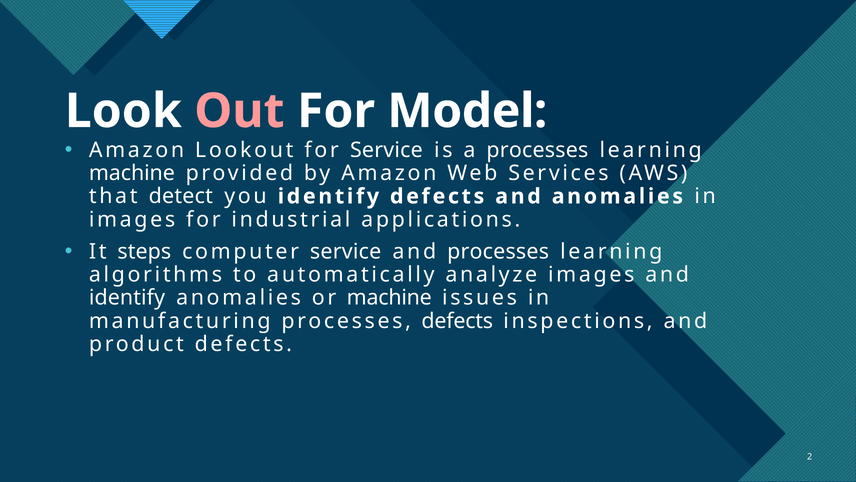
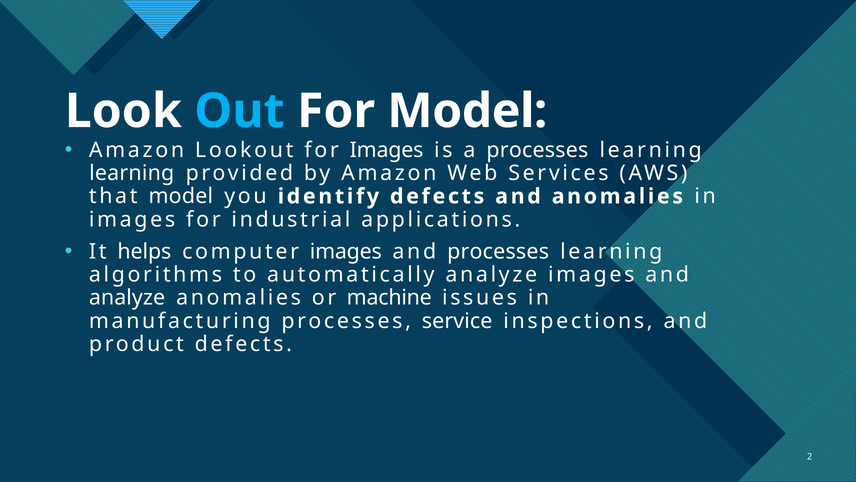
Out colour: pink -> light blue (239, 111)
for Service: Service -> Images (387, 150)
machine: machine -> learning (132, 173)
that detect: detect -> model (181, 196)
steps: steps -> helps (144, 251)
computer service: service -> images (346, 251)
identify: identify -> analyze (127, 298)
processes defects: defects -> service (457, 321)
